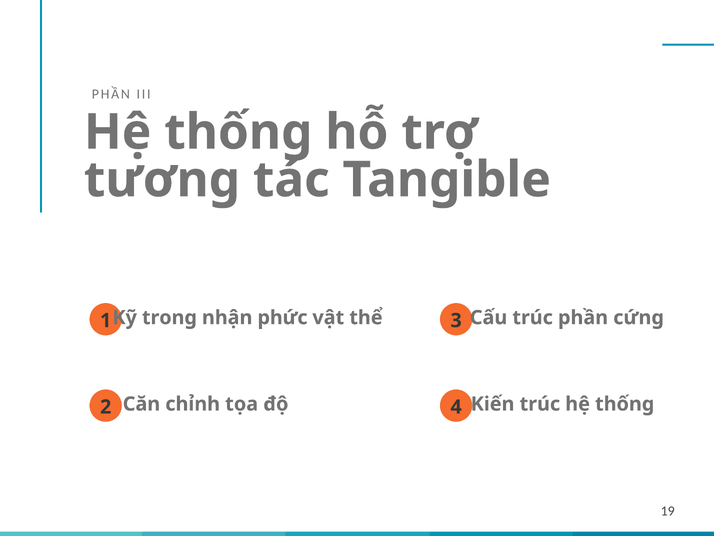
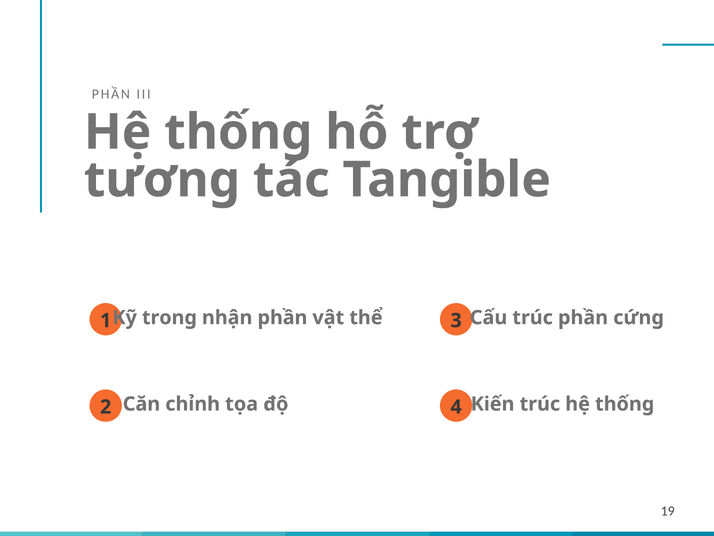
nhận phức: phức -> phần (282, 317)
